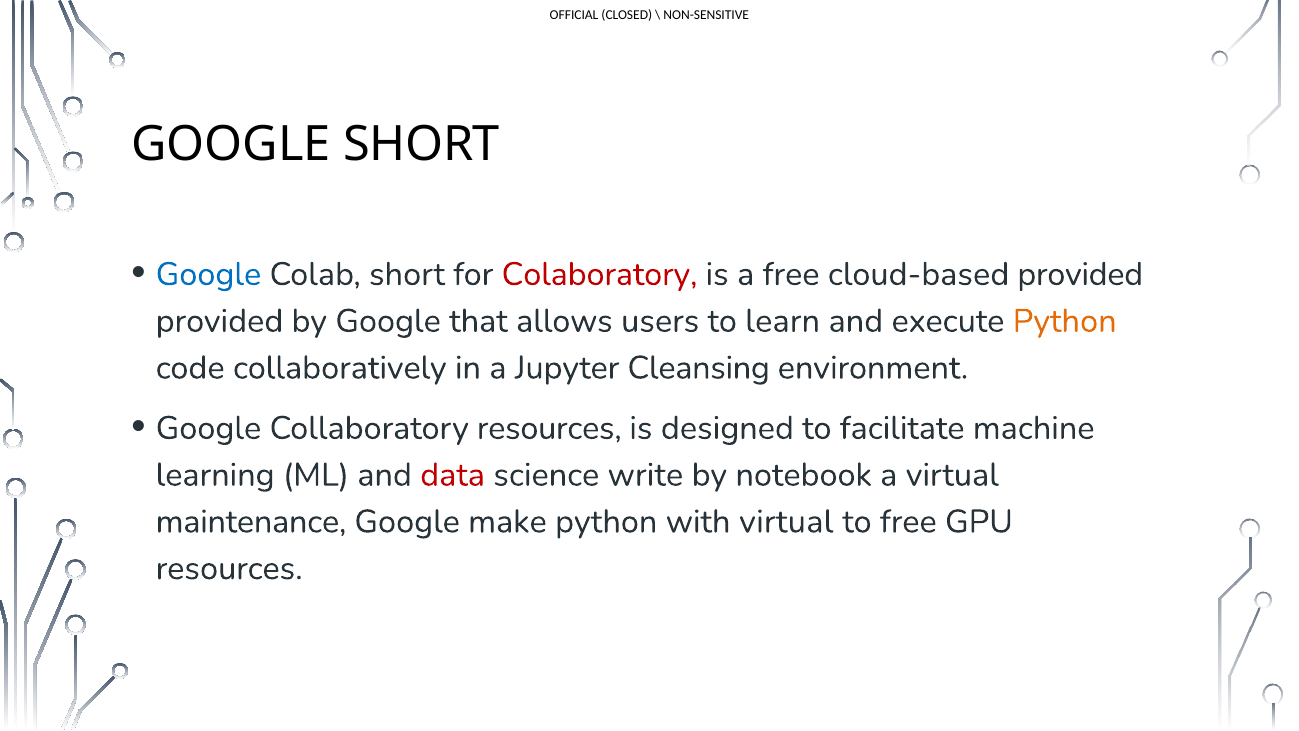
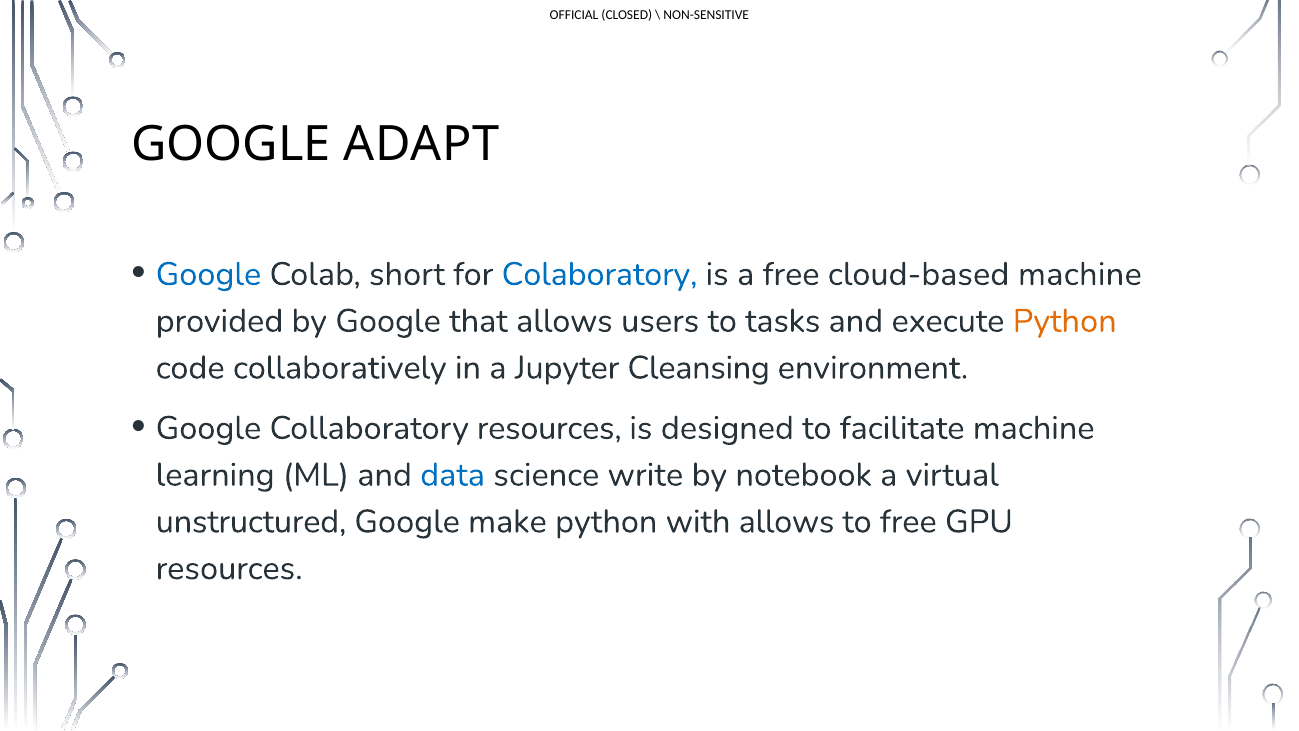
GOOGLE SHORT: SHORT -> ADAPT (421, 144)
Colaboratory colour: red -> blue (600, 274)
cloud-based provided: provided -> machine (1080, 274)
learn: learn -> tasks (783, 321)
data colour: red -> blue (453, 475)
maintenance: maintenance -> unstructured (251, 521)
with virtual: virtual -> allows (787, 521)
